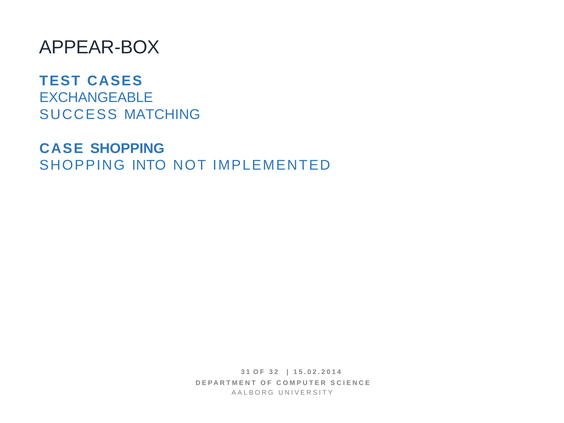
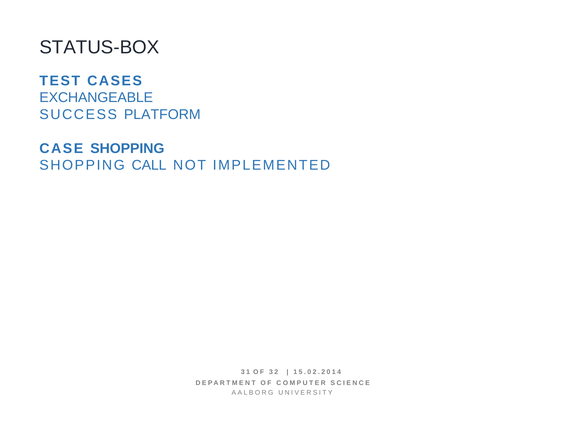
APPEAR-BOX: APPEAR-BOX -> STATUS-BOX (99, 47)
MATCHING: MATCHING -> PLATFORM (162, 115)
INTO: INTO -> CALL (149, 165)
